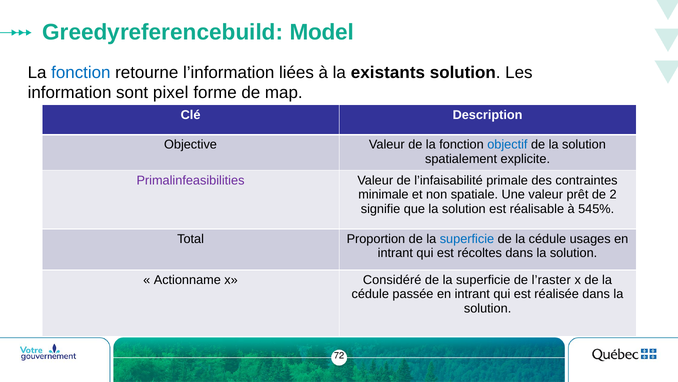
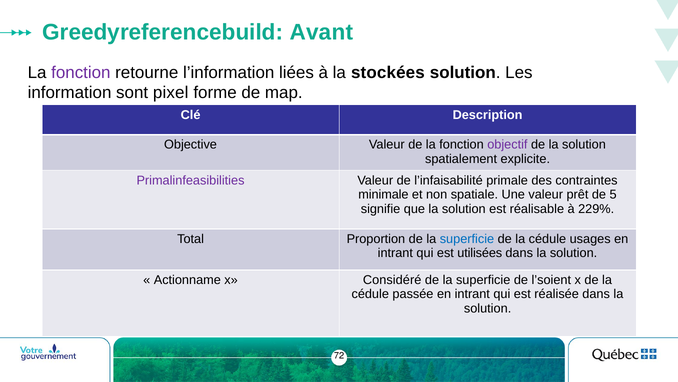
Model: Model -> Avant (321, 32)
fonction colour: blue -> purple (81, 72)
existants: existants -> stockées (388, 72)
objectif colour: blue -> purple (507, 144)
2: 2 -> 5 (613, 194)
545%: 545% -> 229% (596, 208)
récoltes: récoltes -> utilisées (480, 253)
l’raster: l’raster -> l’soient (551, 279)
